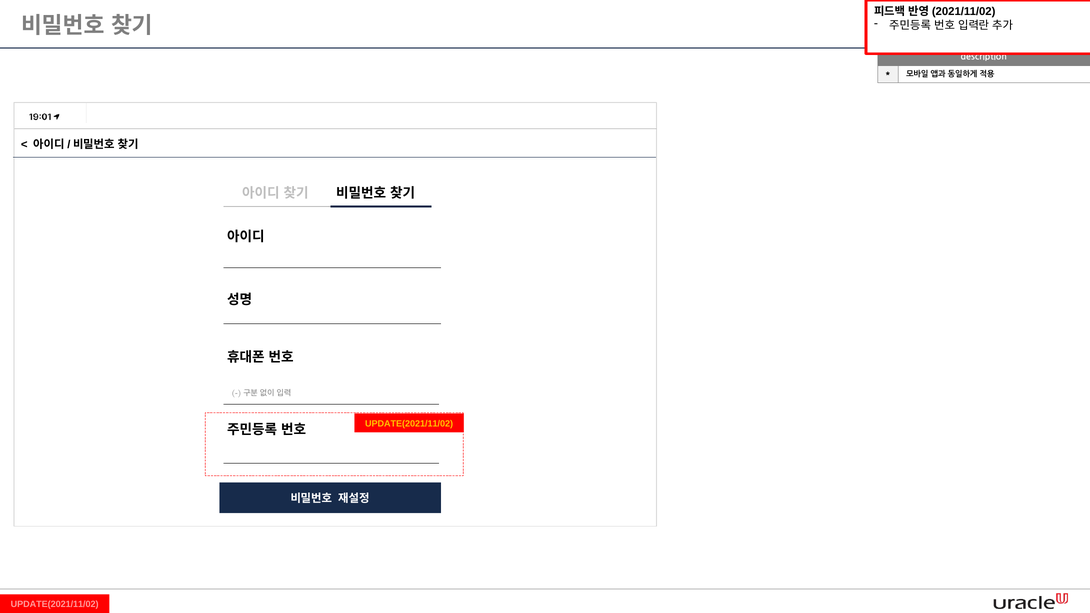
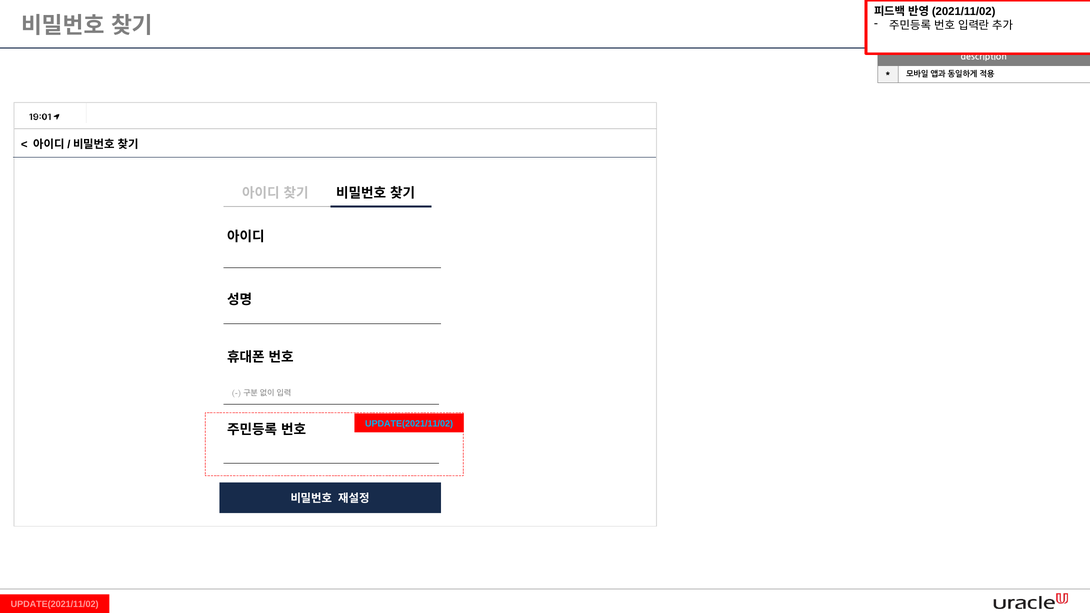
UPDATE(2021/11/02 colour: yellow -> light blue (409, 424)
